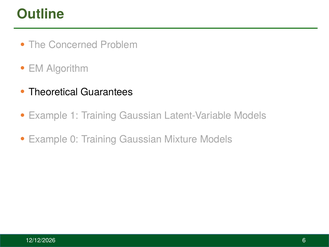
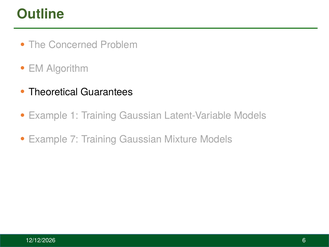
0: 0 -> 7 (74, 139)
